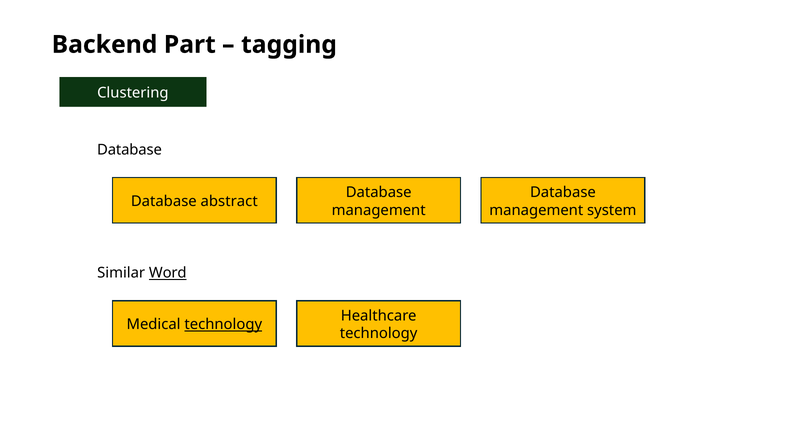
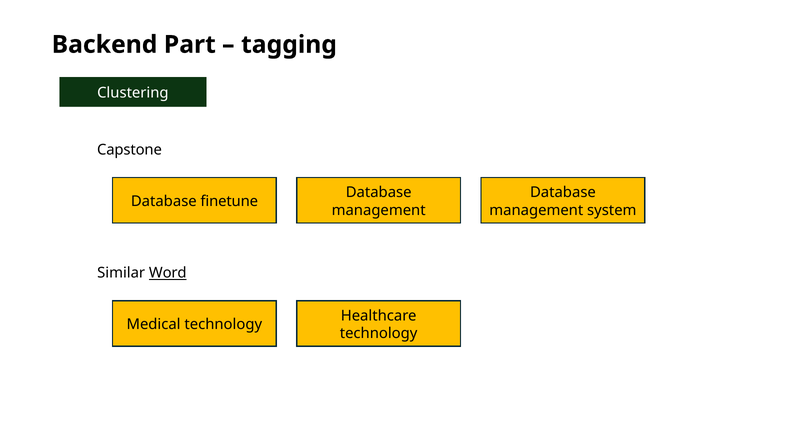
Database: Database -> Capstone (129, 149)
abstract: abstract -> finetune (229, 201)
technology underline: present -> none (223, 324)
